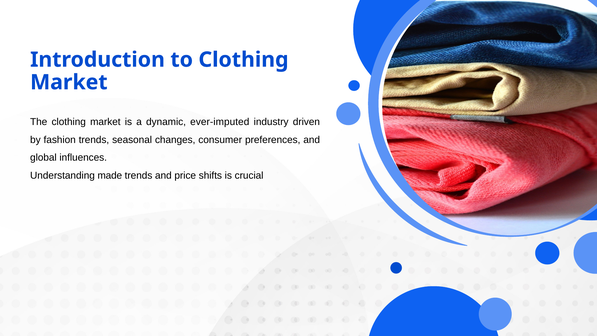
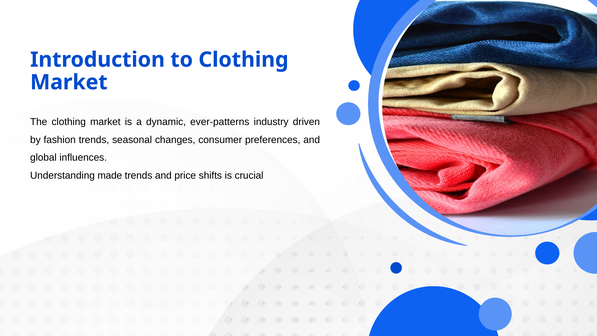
ever-imputed: ever-imputed -> ever-patterns (220, 122)
